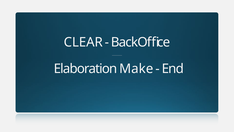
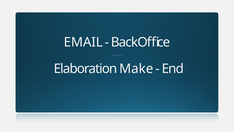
CLEAR: CLEAR -> EMAIL (83, 42)
